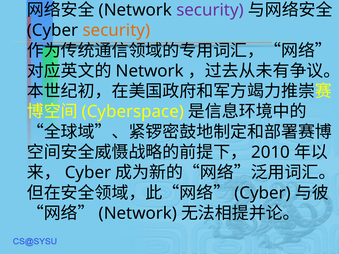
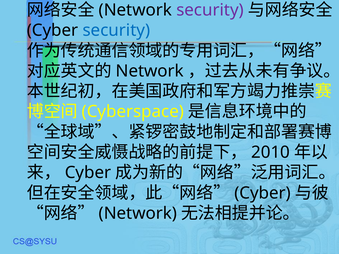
security colour: orange -> blue (116, 30)
